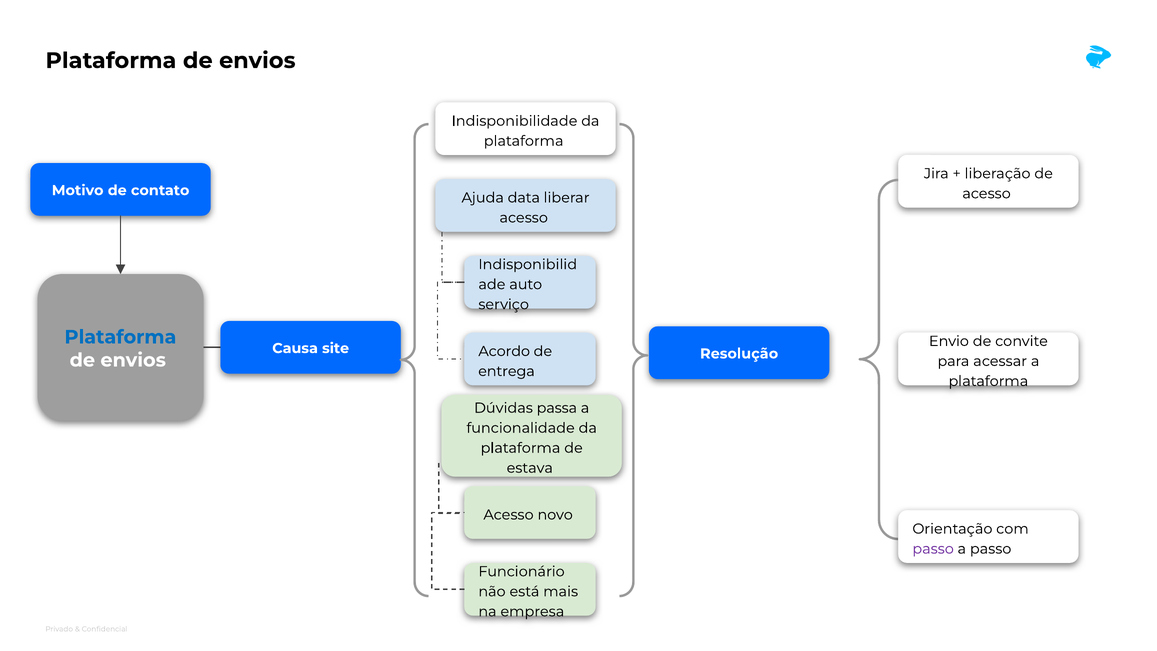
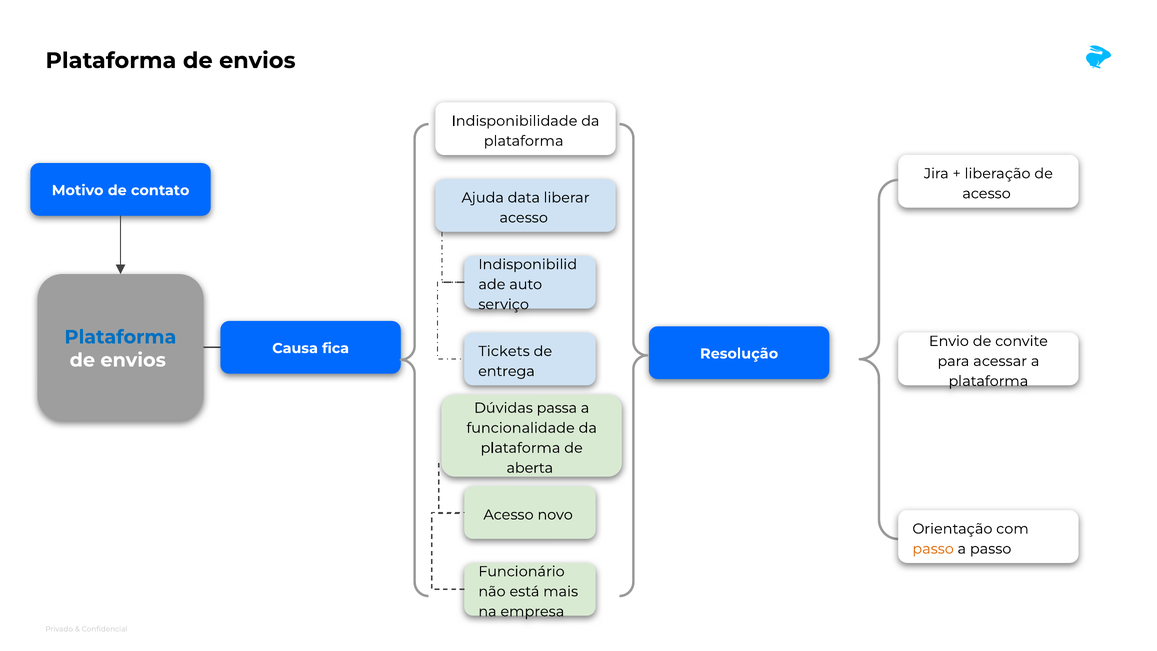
site: site -> fica (336, 348)
Acordo: Acordo -> Tickets (504, 351)
estava: estava -> aberta (530, 468)
passo colour: purple -> orange (933, 549)
